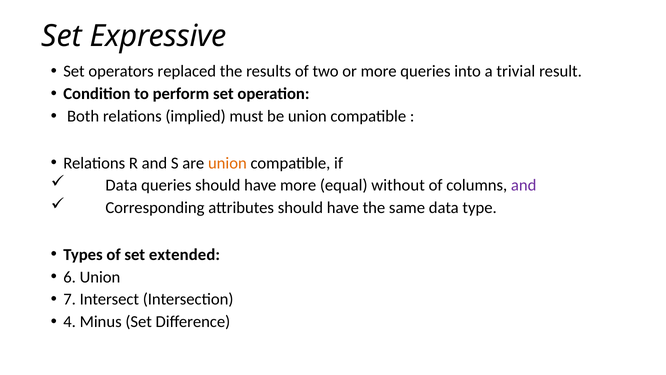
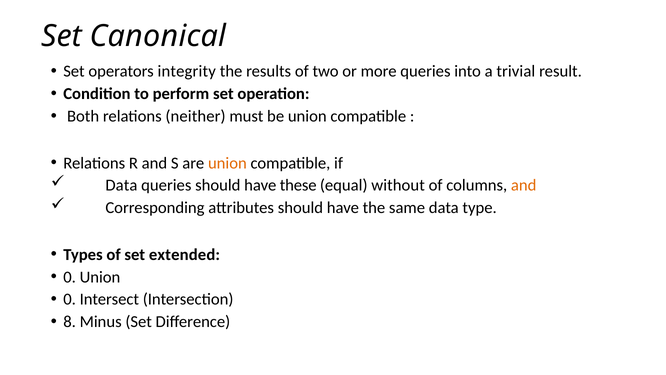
Expressive: Expressive -> Canonical (158, 36)
replaced: replaced -> integrity (187, 71)
implied: implied -> neither (196, 116)
have more: more -> these (298, 185)
and colour: purple -> orange (524, 185)
6: 6 -> 0 (70, 277)
7: 7 -> 0 (70, 299)
4: 4 -> 8 (70, 322)
